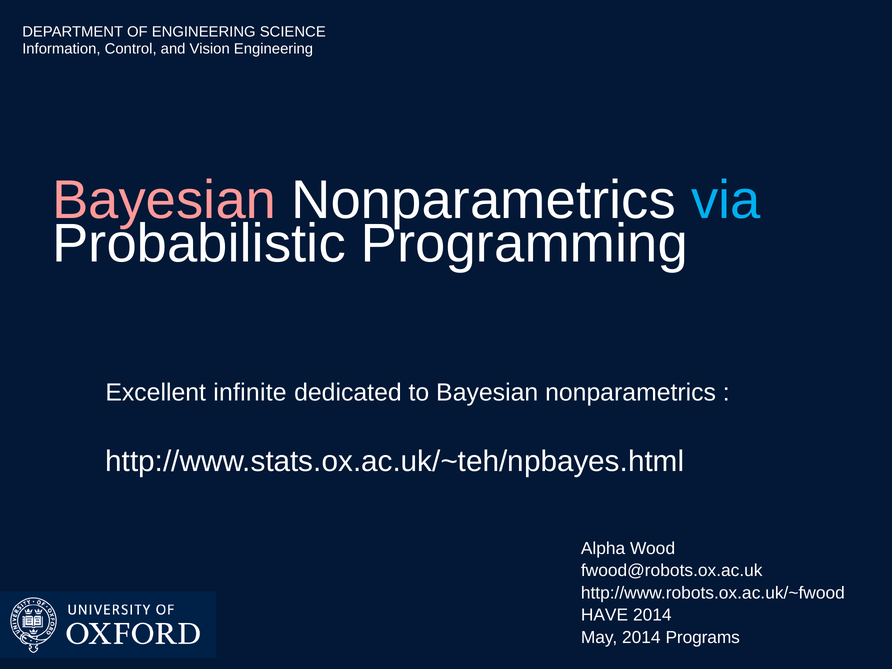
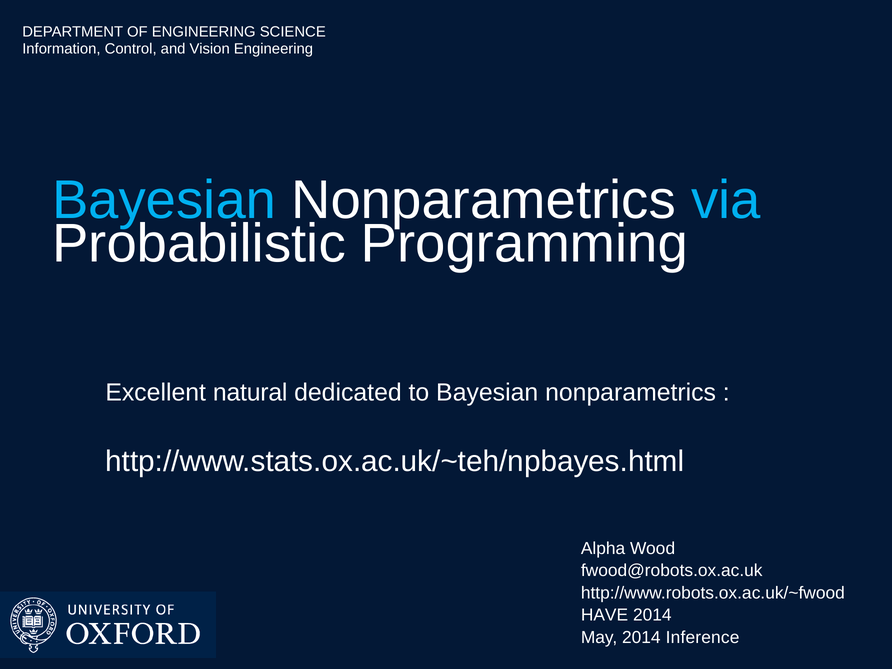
Bayesian colour: pink -> light blue (164, 200)
infinite: infinite -> natural (250, 393)
Programs: Programs -> Inference (703, 637)
